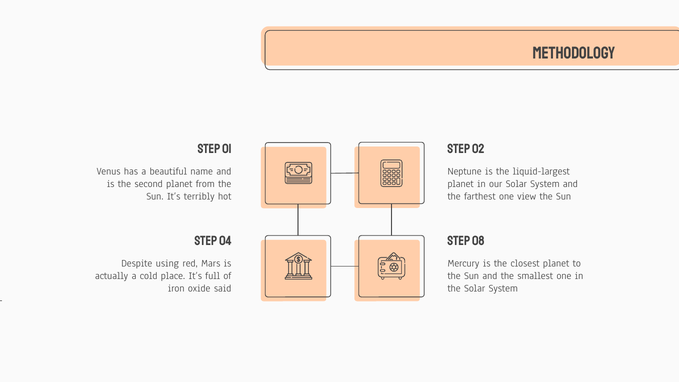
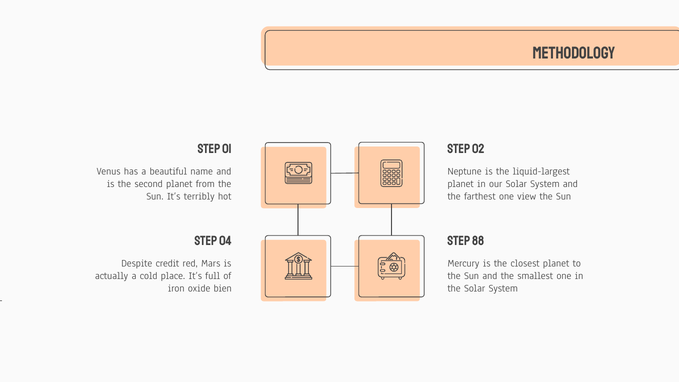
08: 08 -> 88 (478, 241)
using: using -> credit (167, 263)
said: said -> bien (223, 288)
